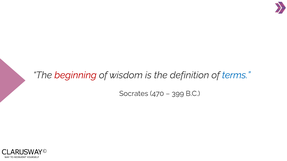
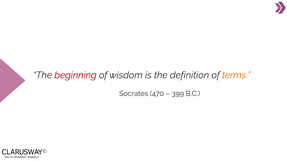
terms colour: blue -> orange (236, 75)
